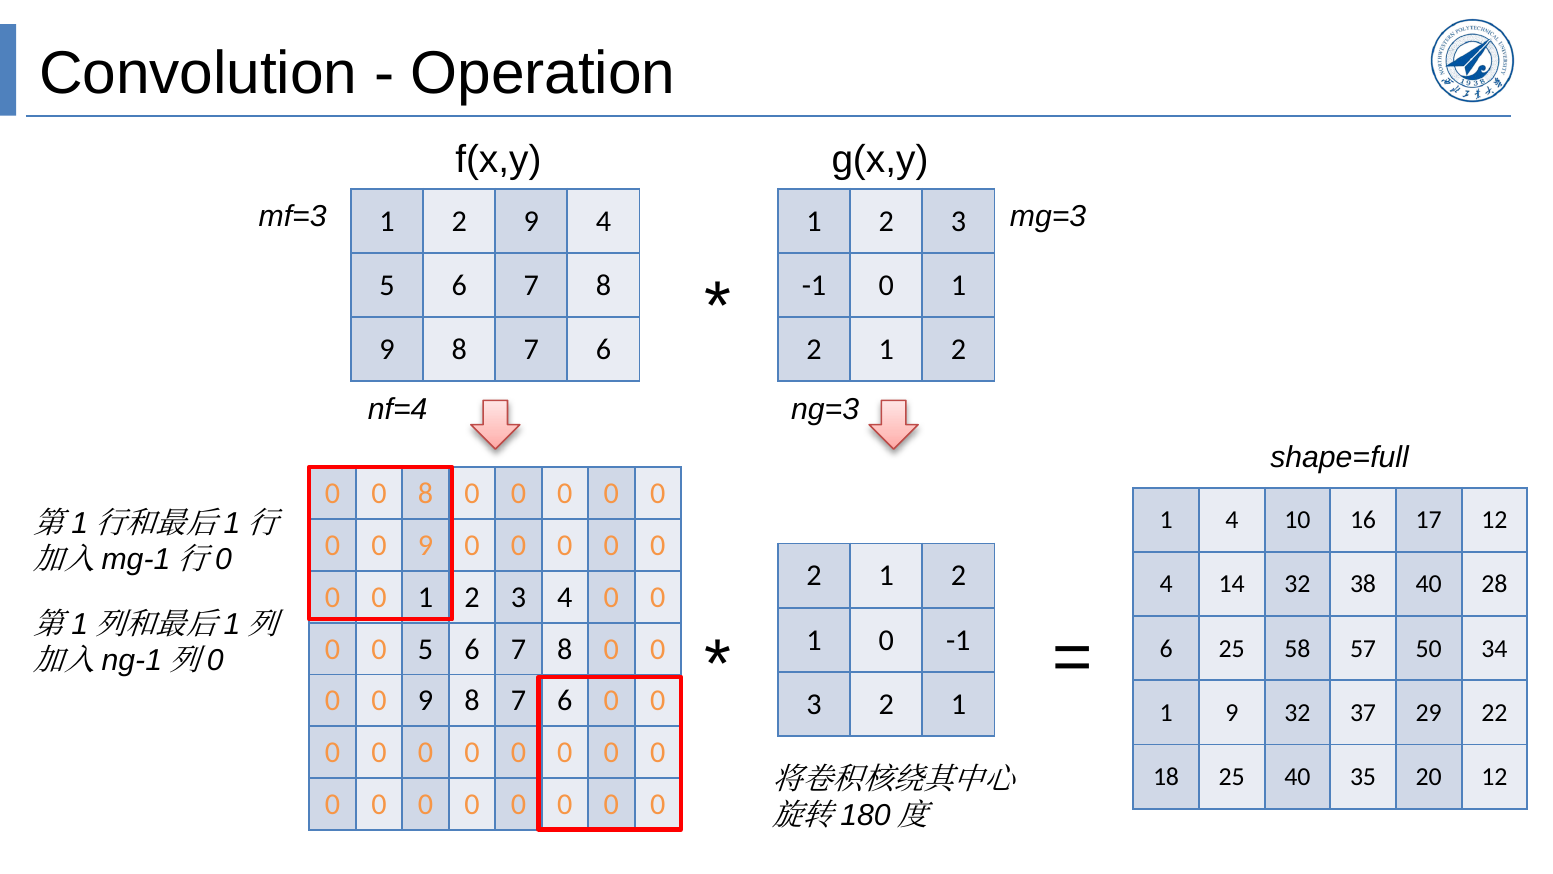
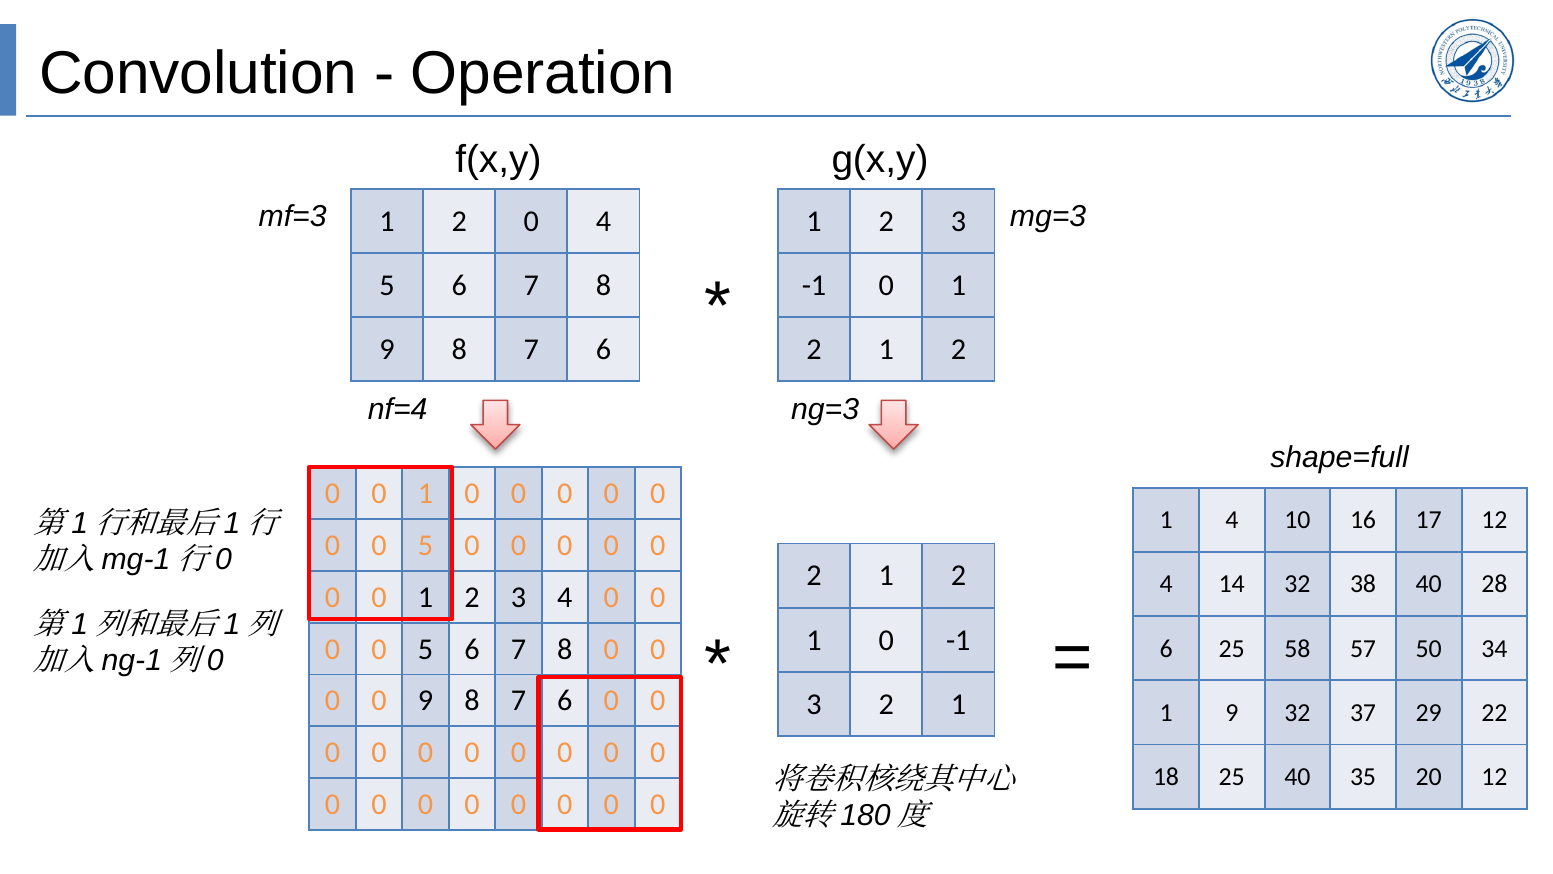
2 9: 9 -> 0 (531, 221)
8: 8 -> 1 (425, 493)
9: 9 -> 5 (425, 545)
